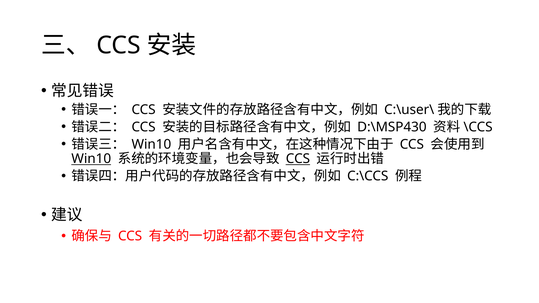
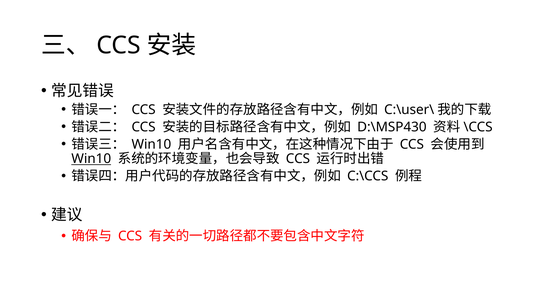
CCS underline: present -> none (298, 159)
